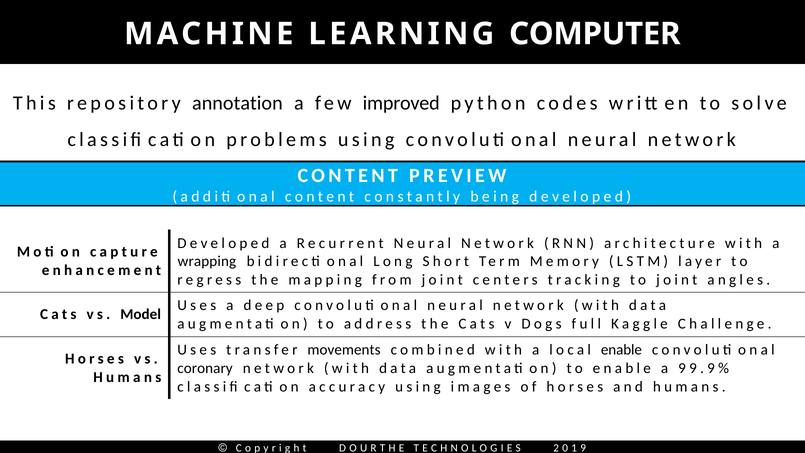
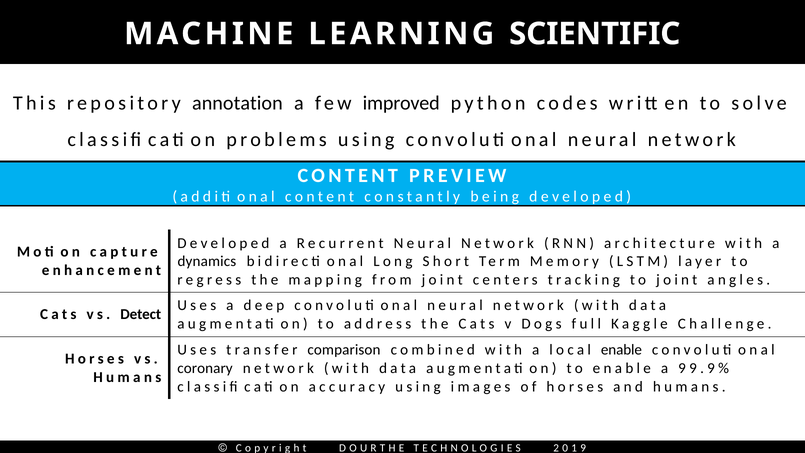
COMPUTER: COMPUTER -> SCIENTIFIC (595, 34)
wrapping: wrapping -> dynamics (207, 261)
Model: Model -> Detect (141, 314)
movements: movements -> comparison (344, 350)
